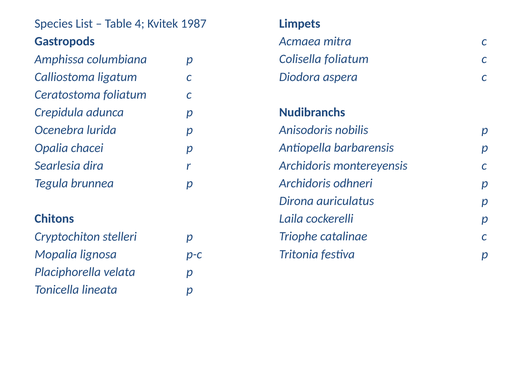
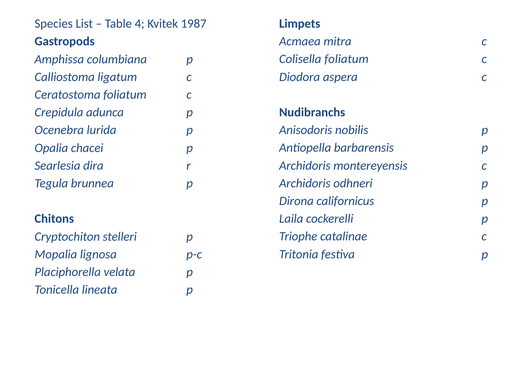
auriculatus: auriculatus -> californicus (345, 201)
